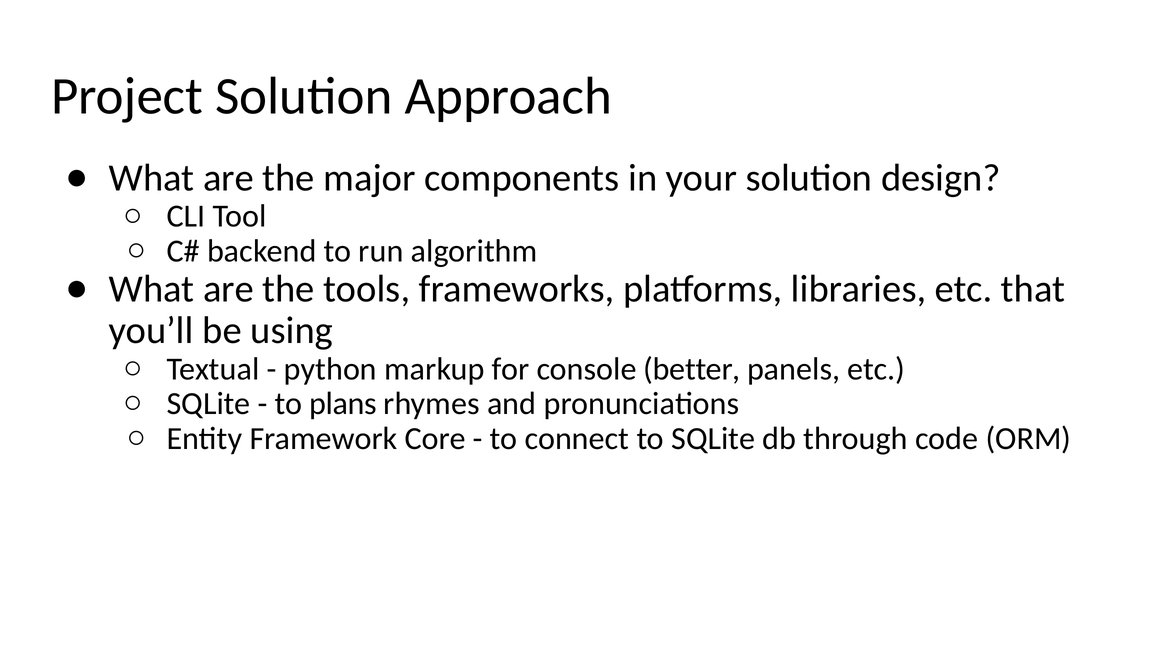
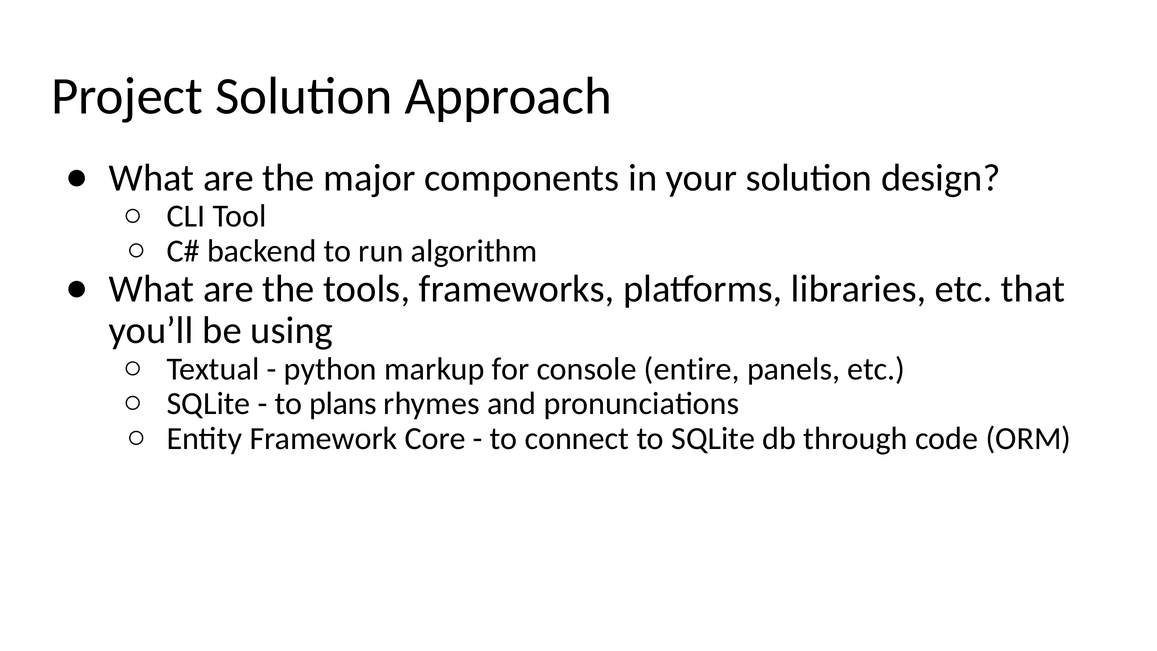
better: better -> entire (692, 369)
